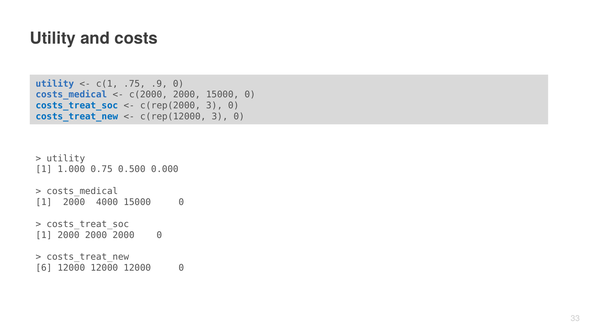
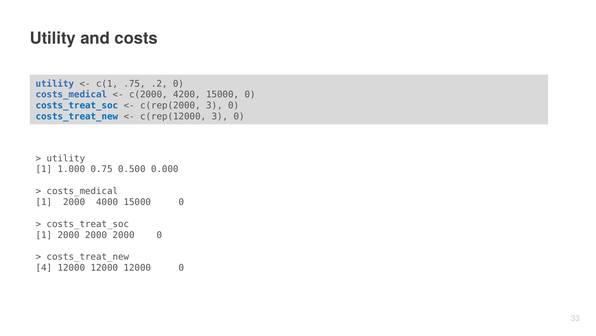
.9: .9 -> .2 (159, 84)
c(2000 2000: 2000 -> 4200 (187, 94)
6: 6 -> 4 (44, 267)
